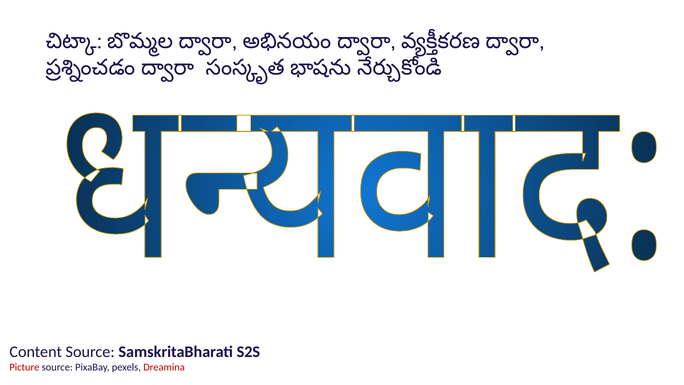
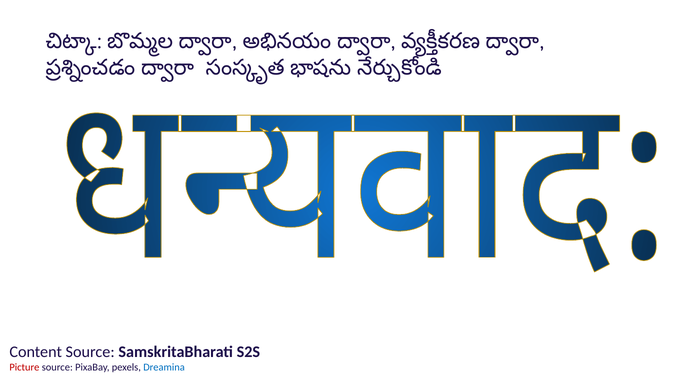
Dreamina colour: red -> blue (164, 367)
